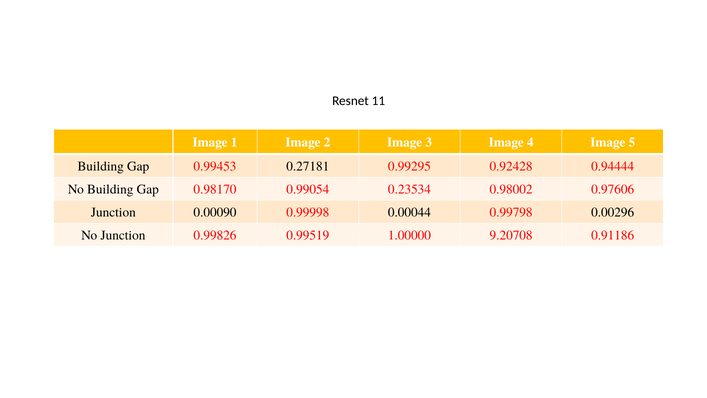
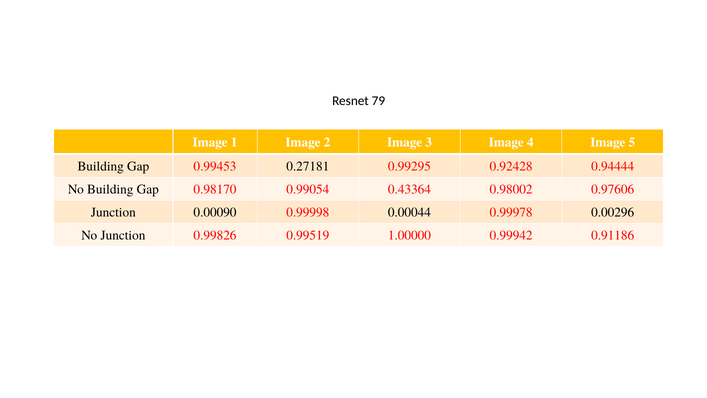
11: 11 -> 79 (378, 101)
0.23534: 0.23534 -> 0.43364 (409, 189)
0.99798: 0.99798 -> 0.99978 (511, 212)
9.20708: 9.20708 -> 0.99942 (511, 235)
